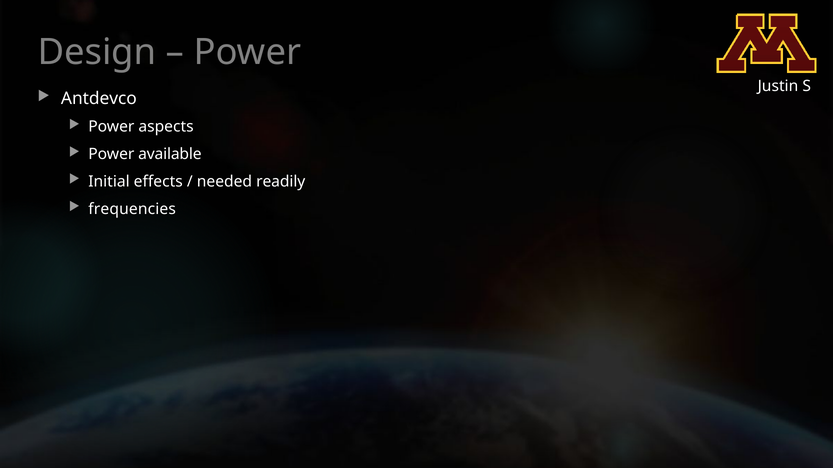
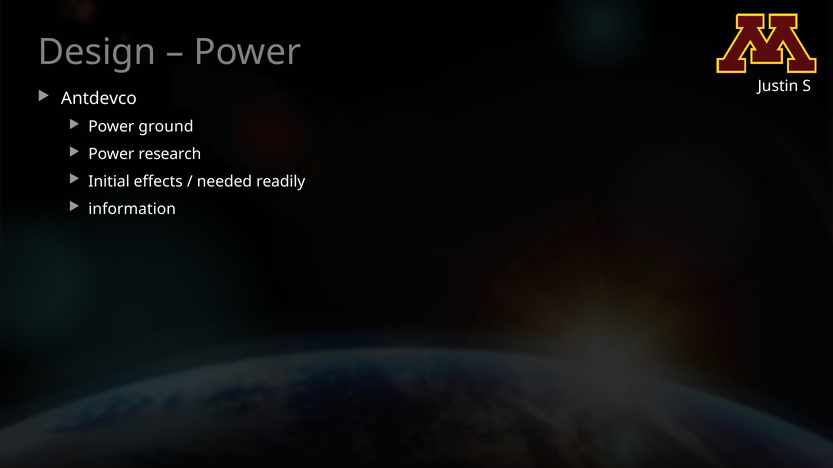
aspects: aspects -> ground (166, 127)
available: available -> research (170, 154)
frequencies: frequencies -> information (132, 209)
